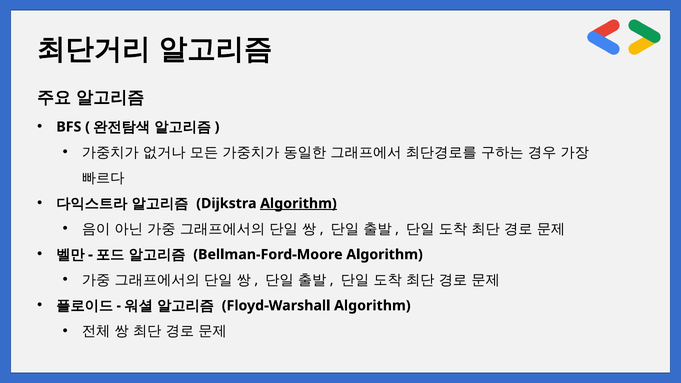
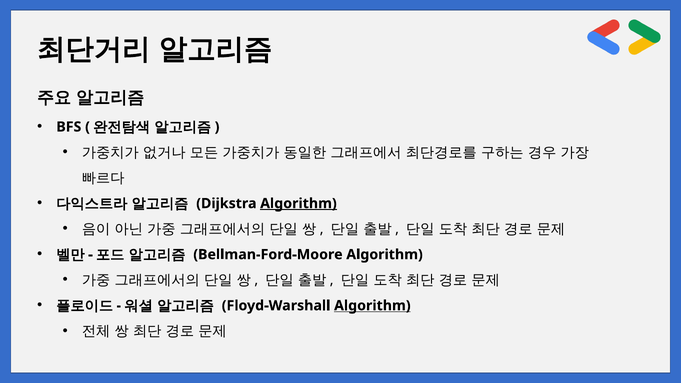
Algorithm underline: none -> present (372, 306)
